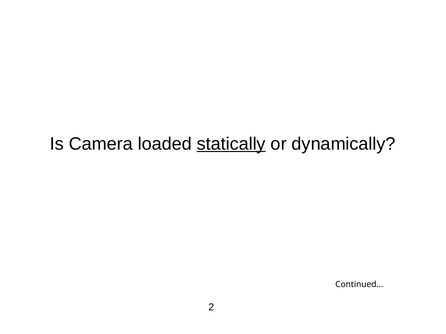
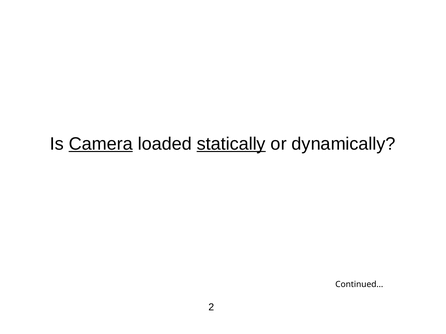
Camera underline: none -> present (101, 144)
